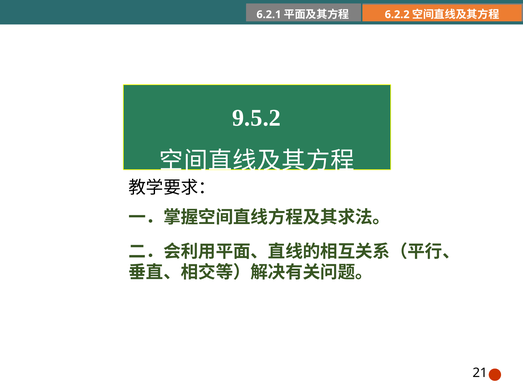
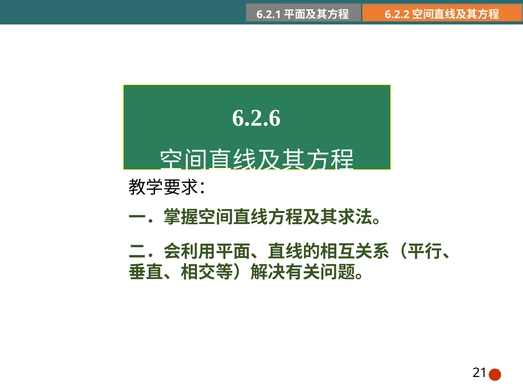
9.5.2: 9.5.2 -> 6.2.6 (256, 118)
